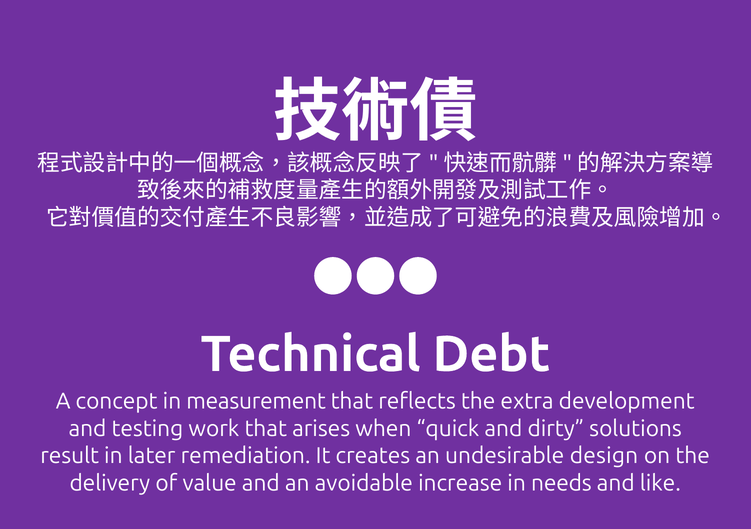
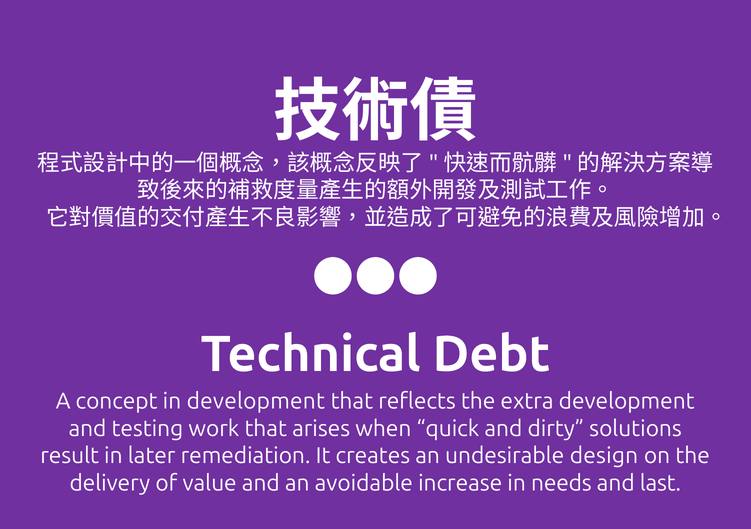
in measurement: measurement -> development (256, 401)
like: like -> last (660, 483)
